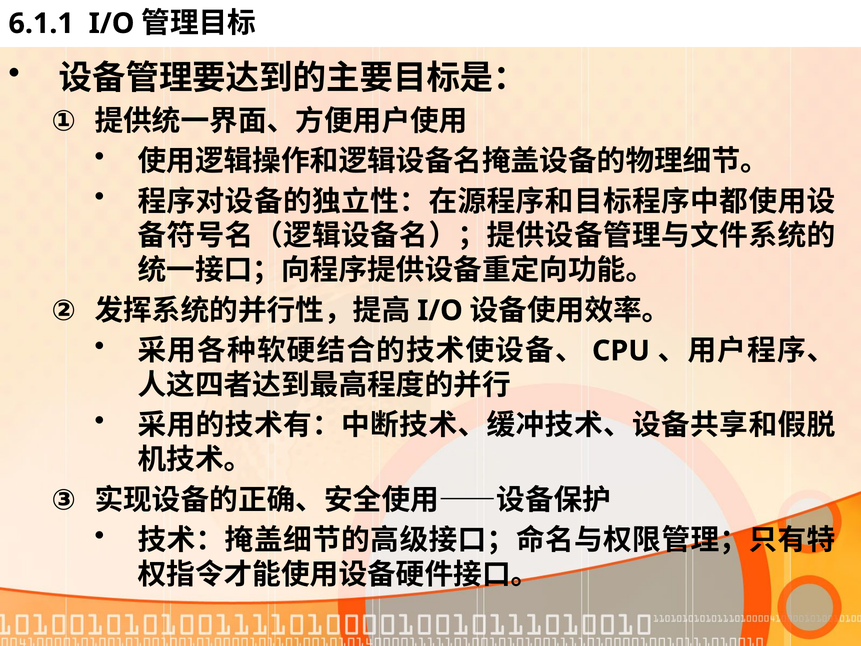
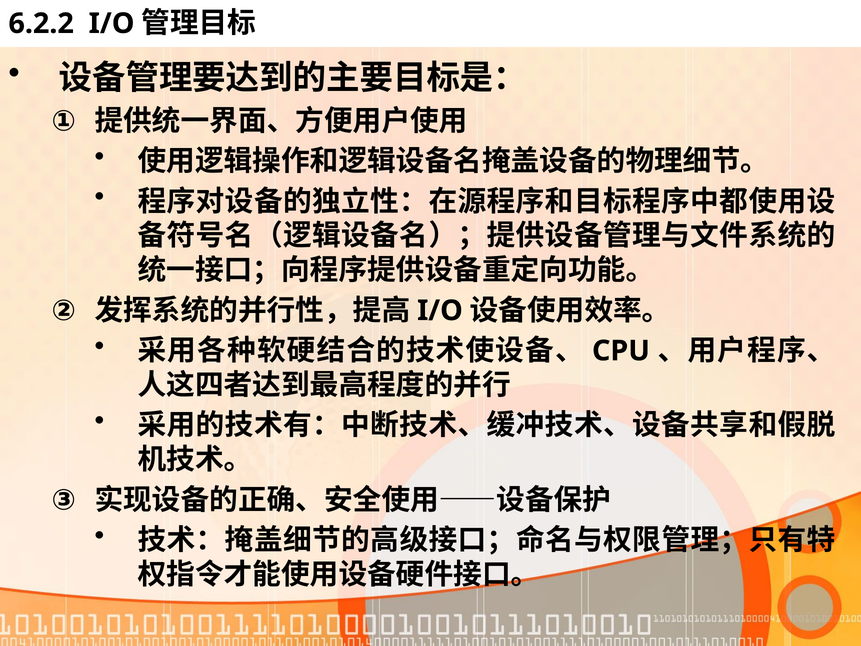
6.1.1: 6.1.1 -> 6.2.2 (41, 24)
